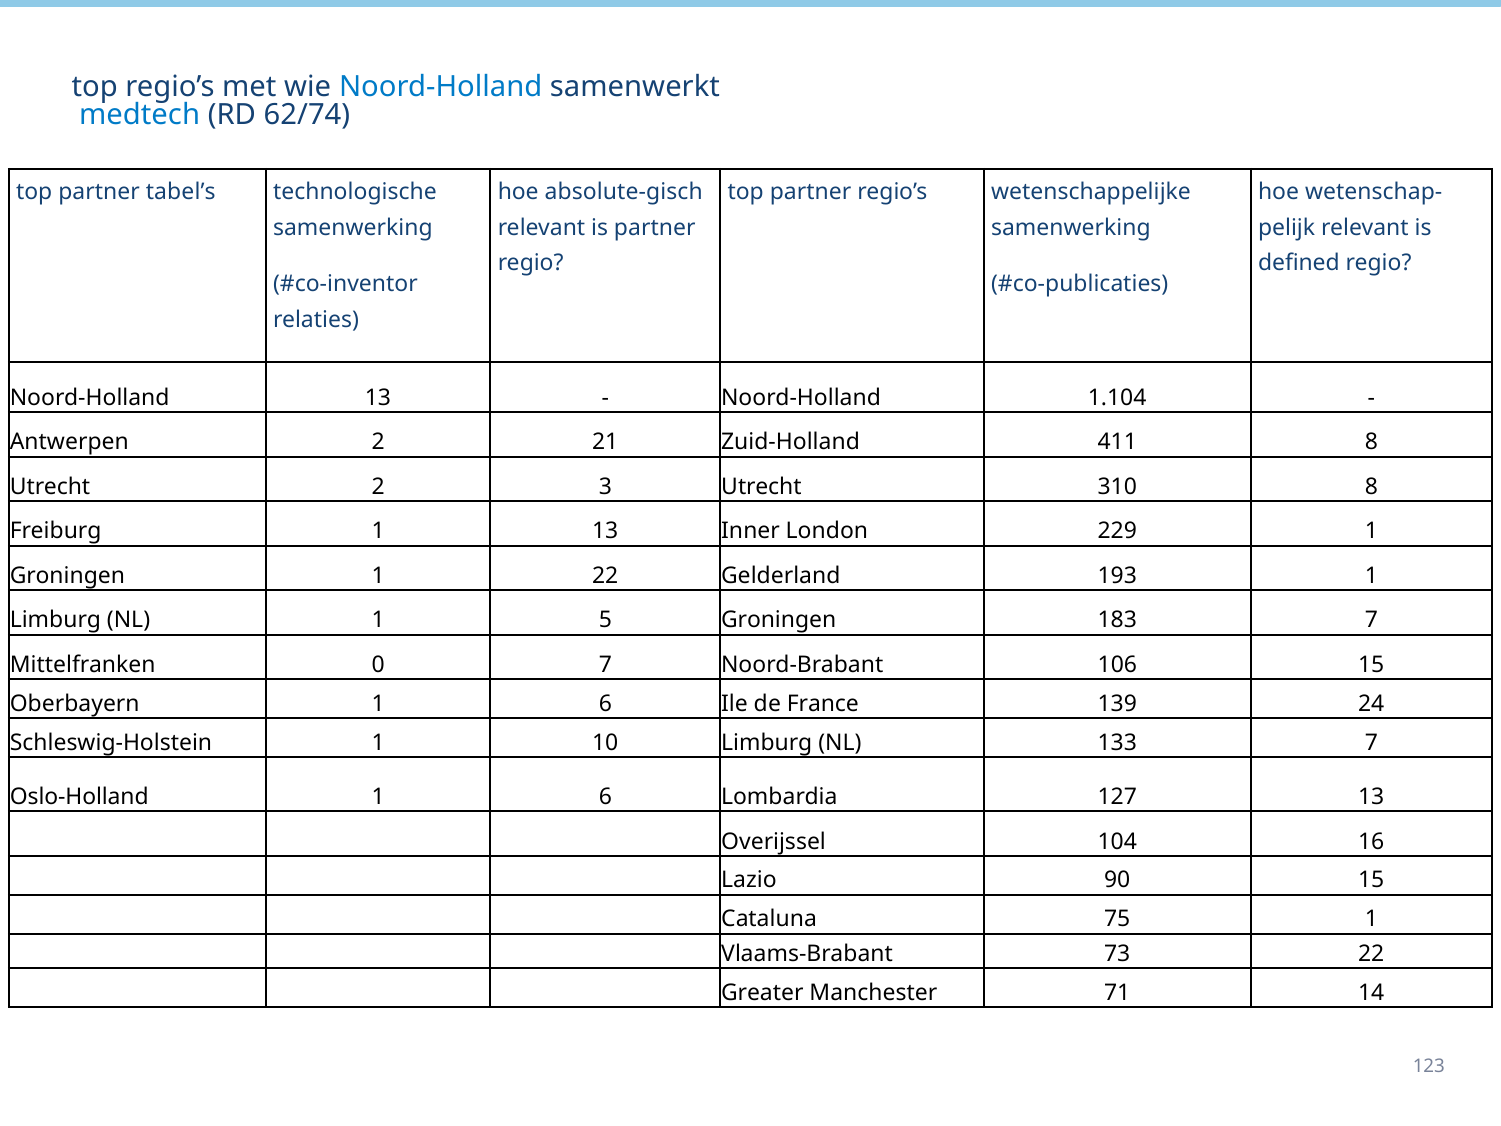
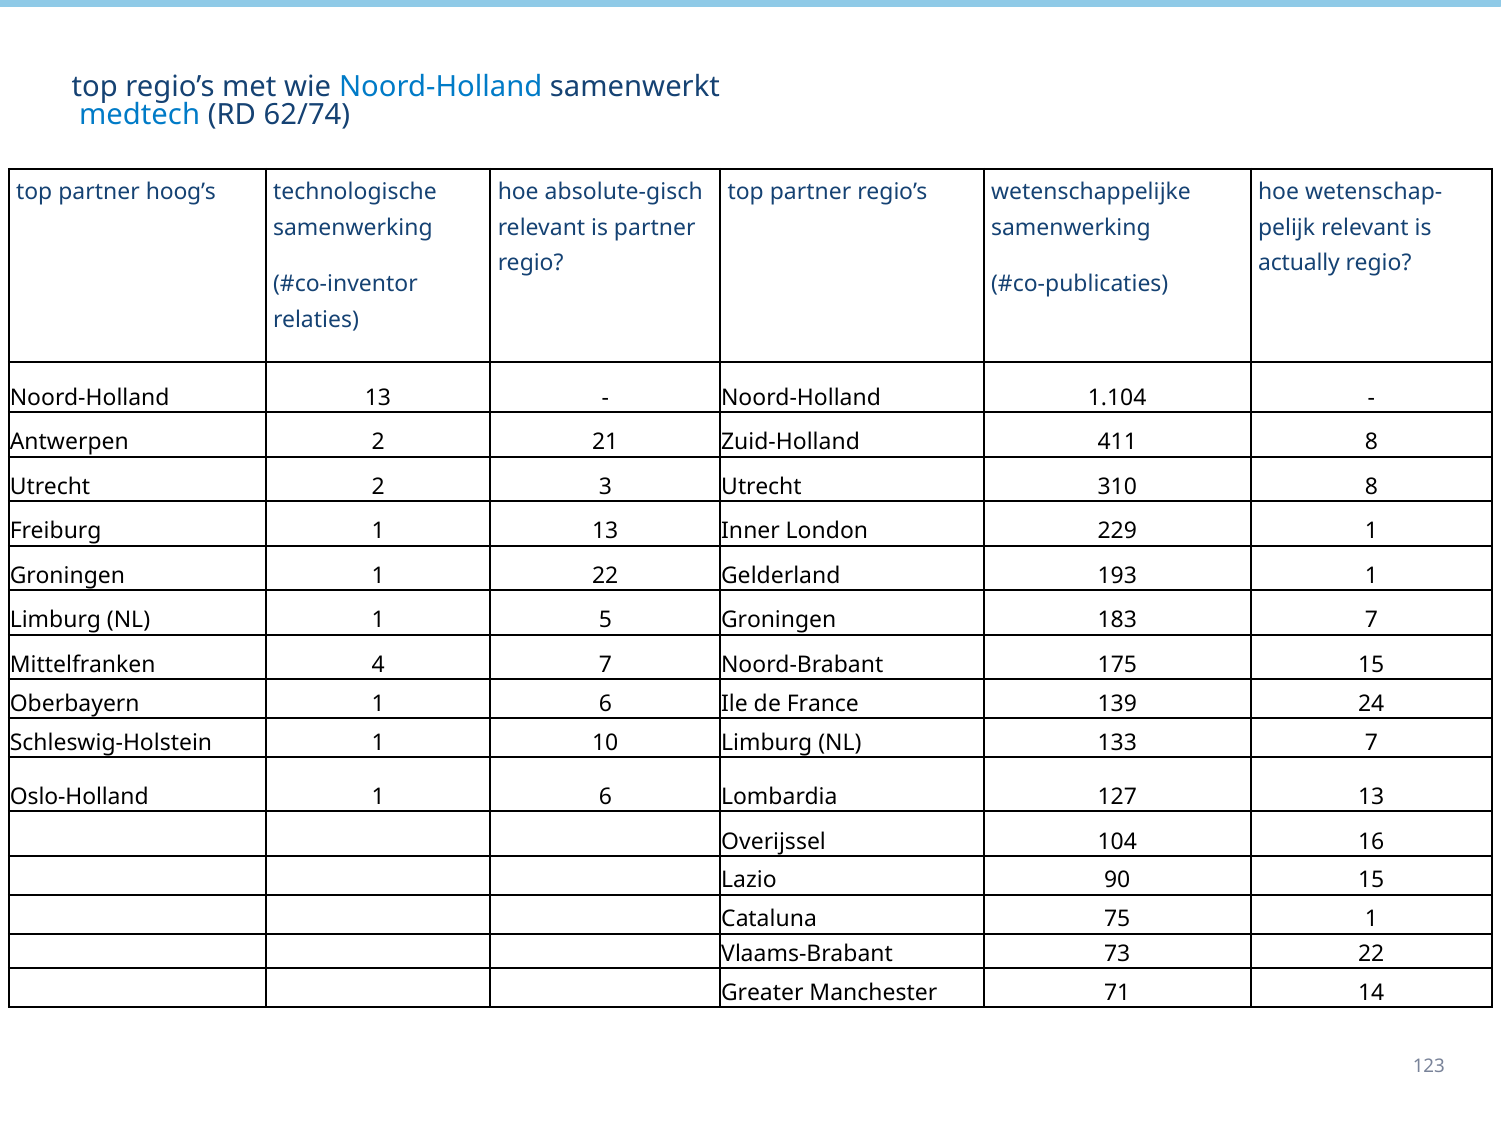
tabel’s: tabel’s -> hoog’s (181, 191)
defined: defined -> actually (1299, 263)
0: 0 -> 4 (378, 665)
106: 106 -> 175 (1117, 665)
